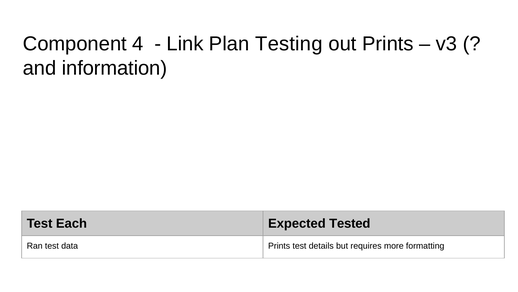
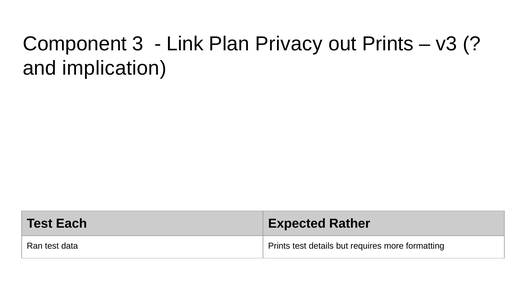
4: 4 -> 3 (138, 44)
Testing: Testing -> Privacy (289, 44)
information: information -> implication (114, 68)
Tested: Tested -> Rather (350, 223)
